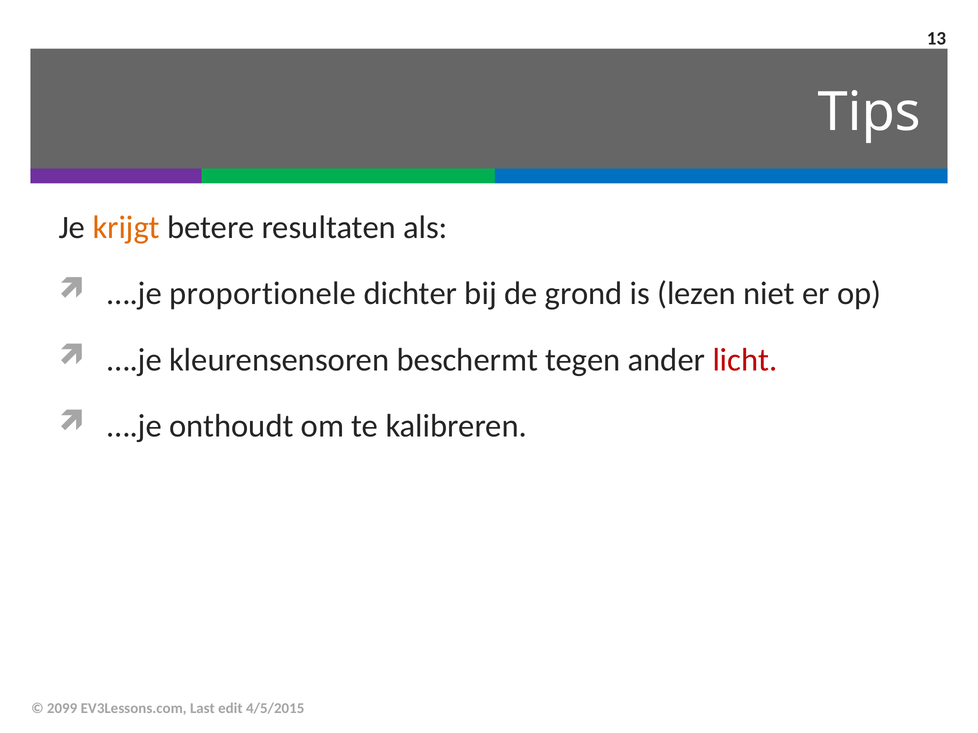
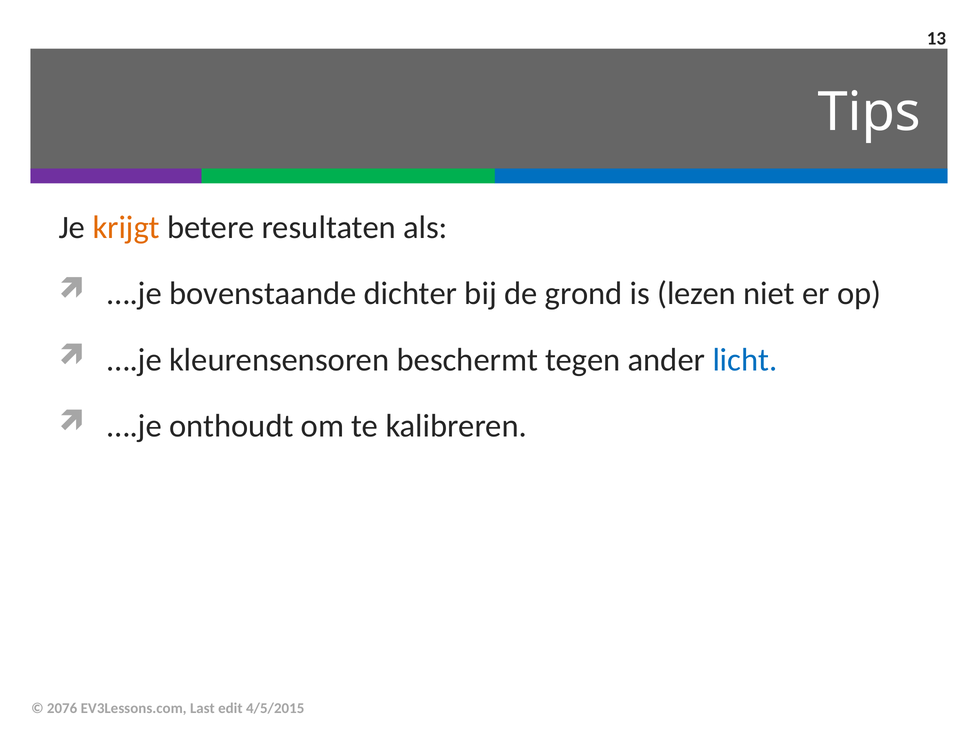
proportionele: proportionele -> bovenstaande (263, 294)
licht colour: red -> blue (745, 360)
2099: 2099 -> 2076 (62, 709)
